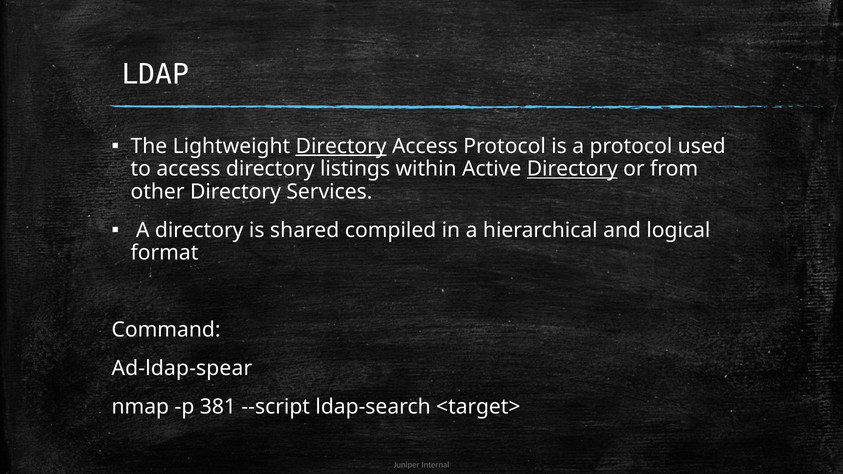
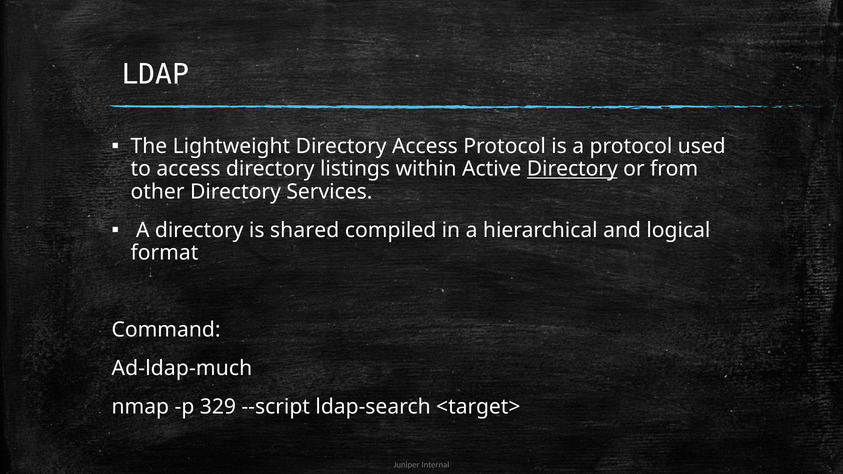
Directory underline: present -> none (341, 146)
Ad-ldap-spear: Ad-ldap-spear -> Ad-ldap-much (182, 369)
381: 381 -> 329 (218, 407)
